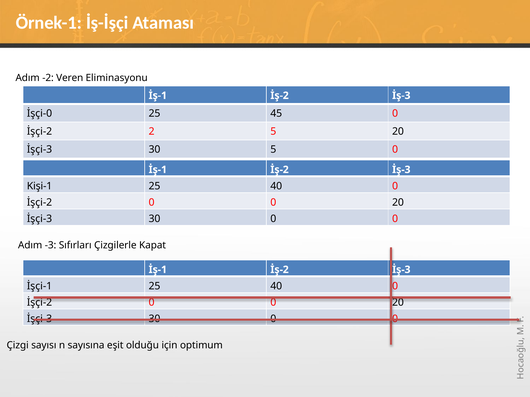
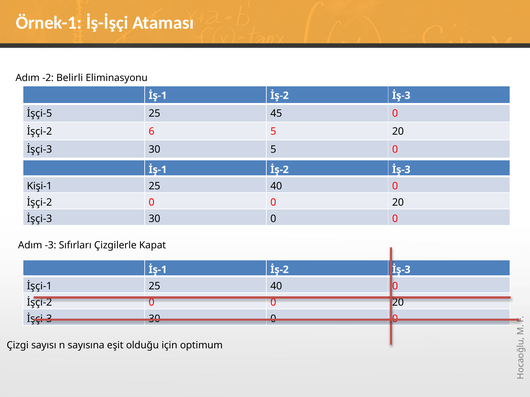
Veren: Veren -> Belirli (70, 78)
İşçi-0: İşçi-0 -> İşçi-5 (39, 114)
2: 2 -> 6 (152, 132)
